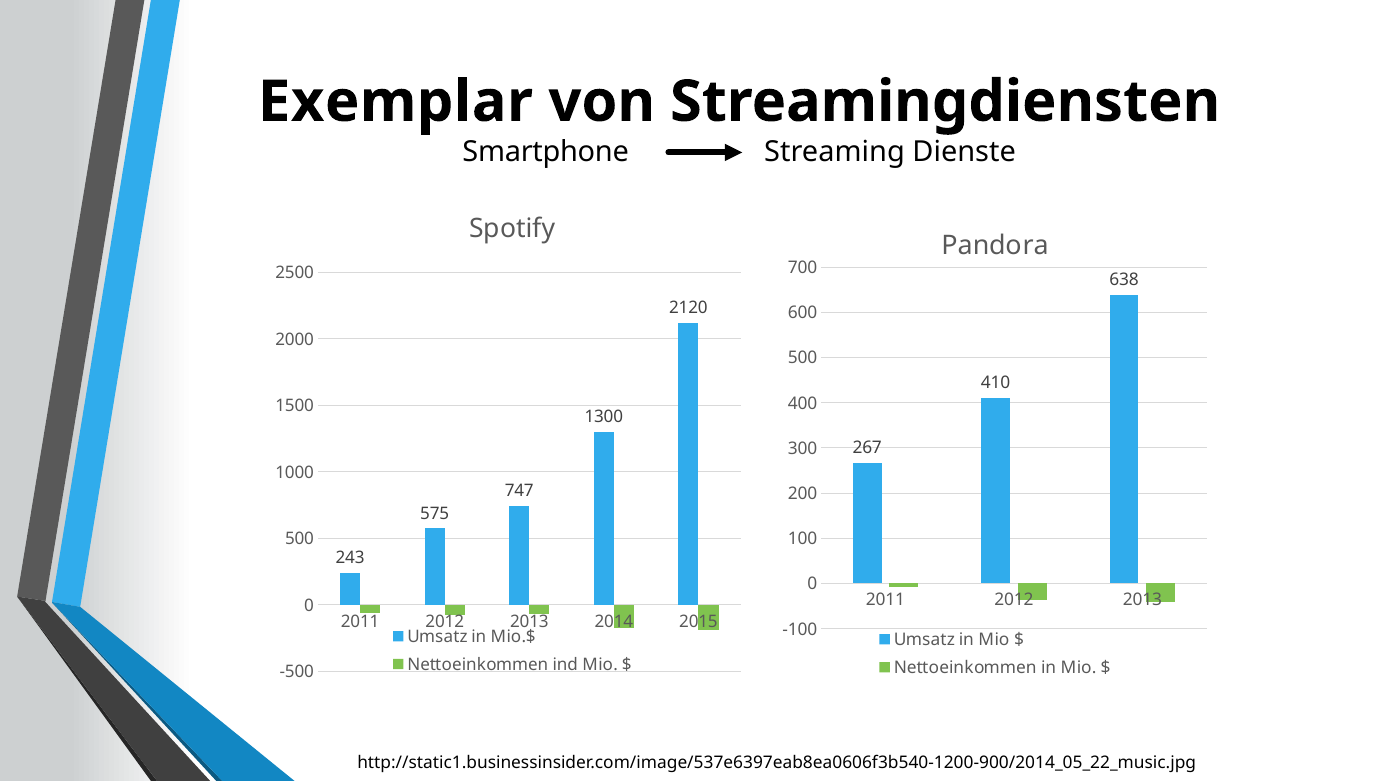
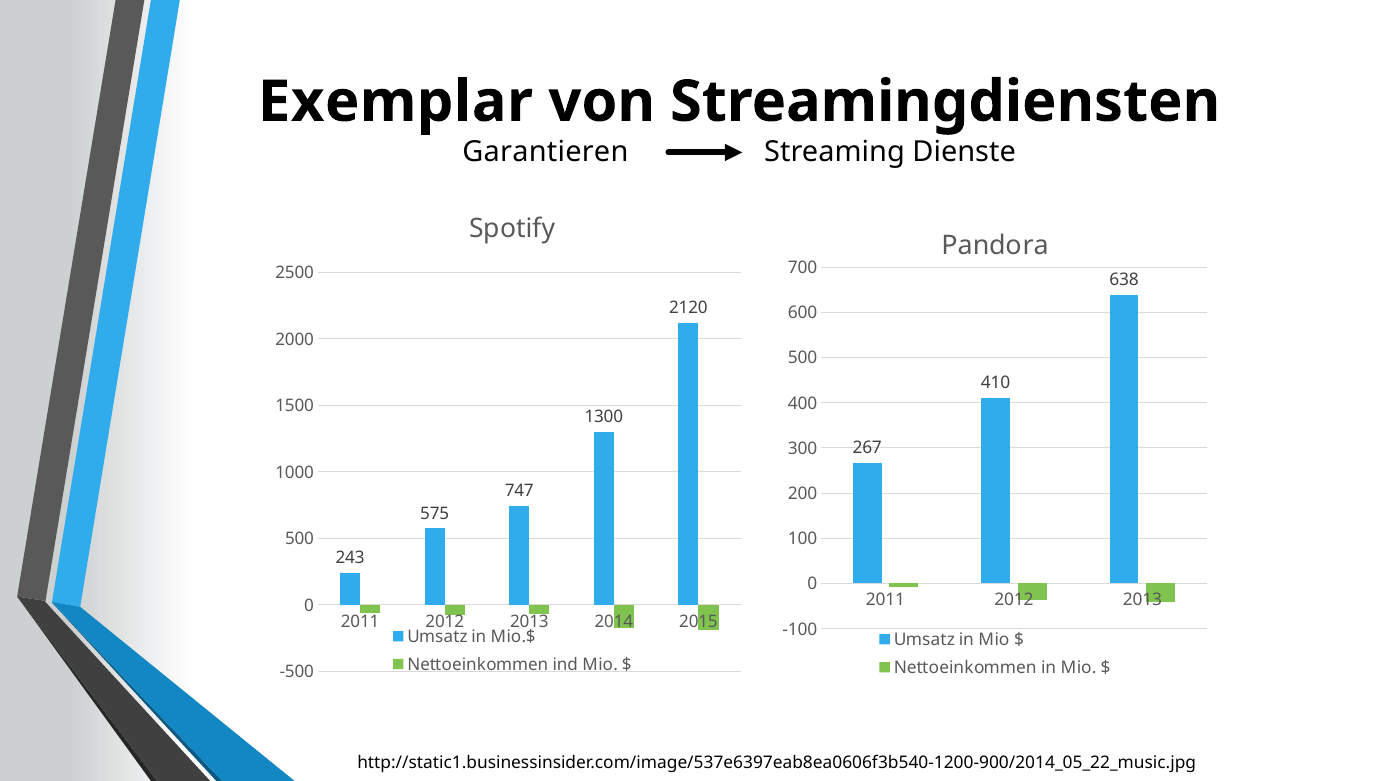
Smartphone: Smartphone -> Garantieren (545, 152)
